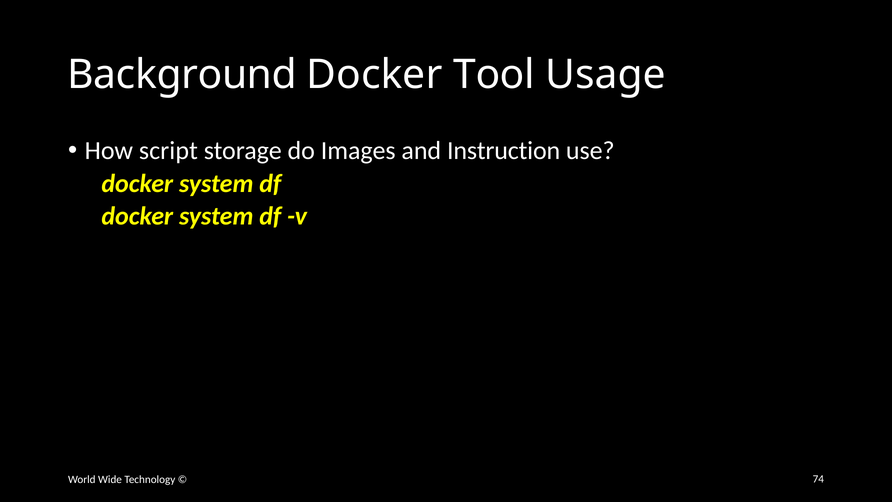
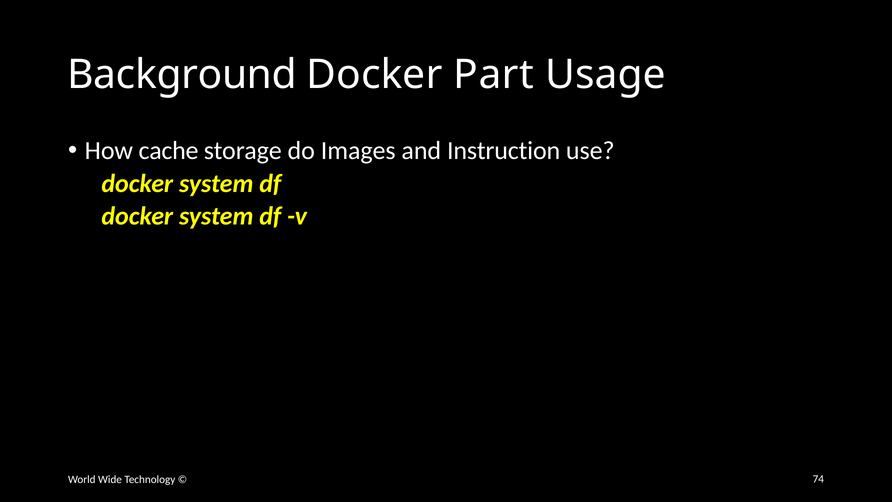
Tool: Tool -> Part (494, 75)
script: script -> cache (169, 151)
